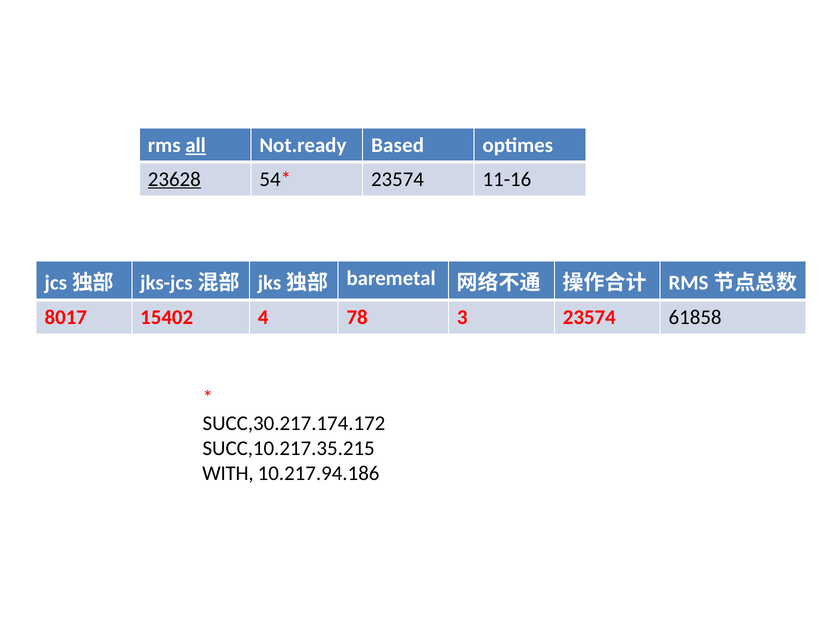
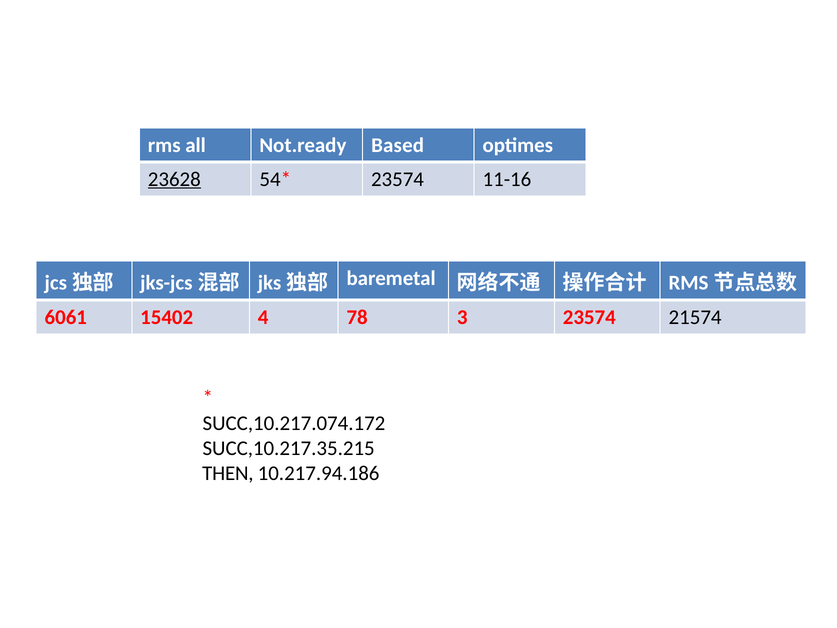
all underline: present -> none (196, 145)
8017: 8017 -> 6061 (66, 317)
61858: 61858 -> 21574 (695, 317)
SUCC,30.217.174.172: SUCC,30.217.174.172 -> SUCC,10.217.074.172 (294, 423)
WITH: WITH -> THEN (228, 473)
